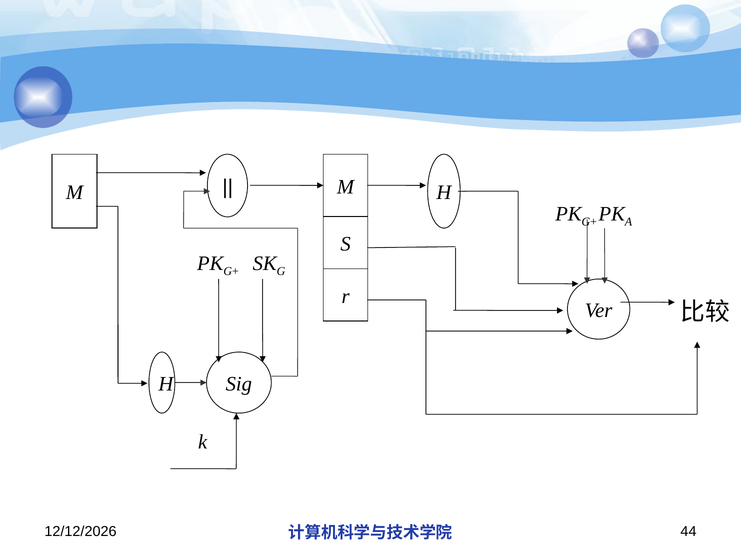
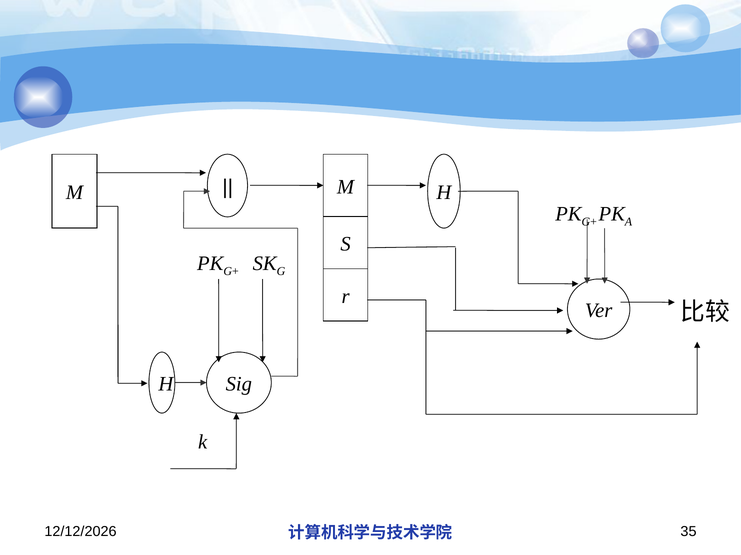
44: 44 -> 35 (689, 532)
